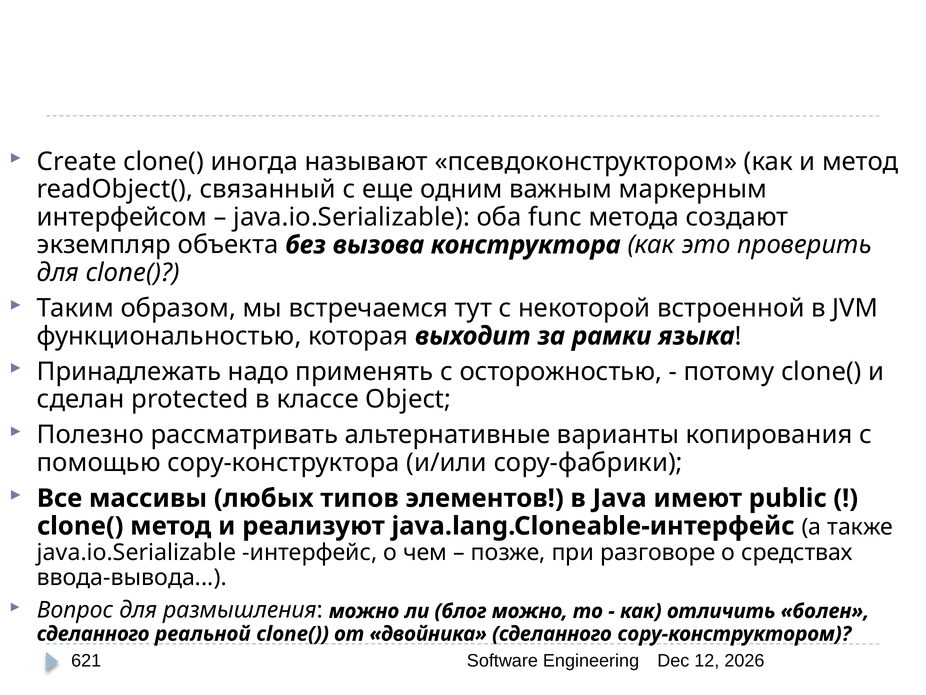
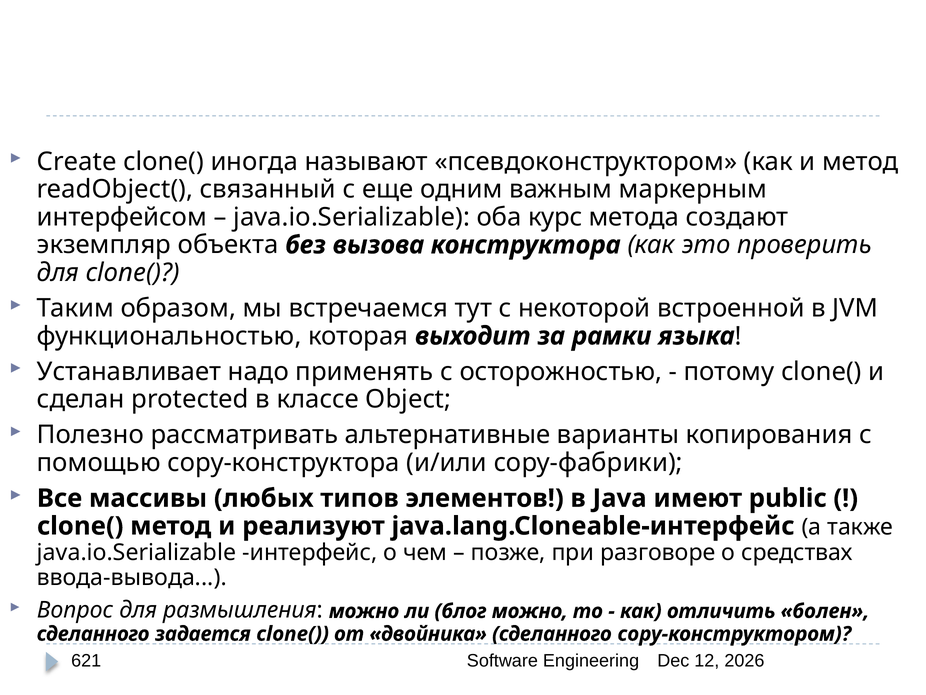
func: func -> курс (555, 217)
Принадлежать: Принадлежать -> Устанавливает (129, 371)
реальной: реальной -> задается (203, 634)
